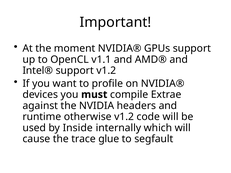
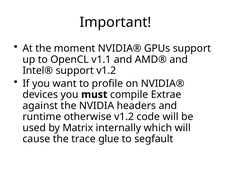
Inside: Inside -> Matrix (78, 128)
